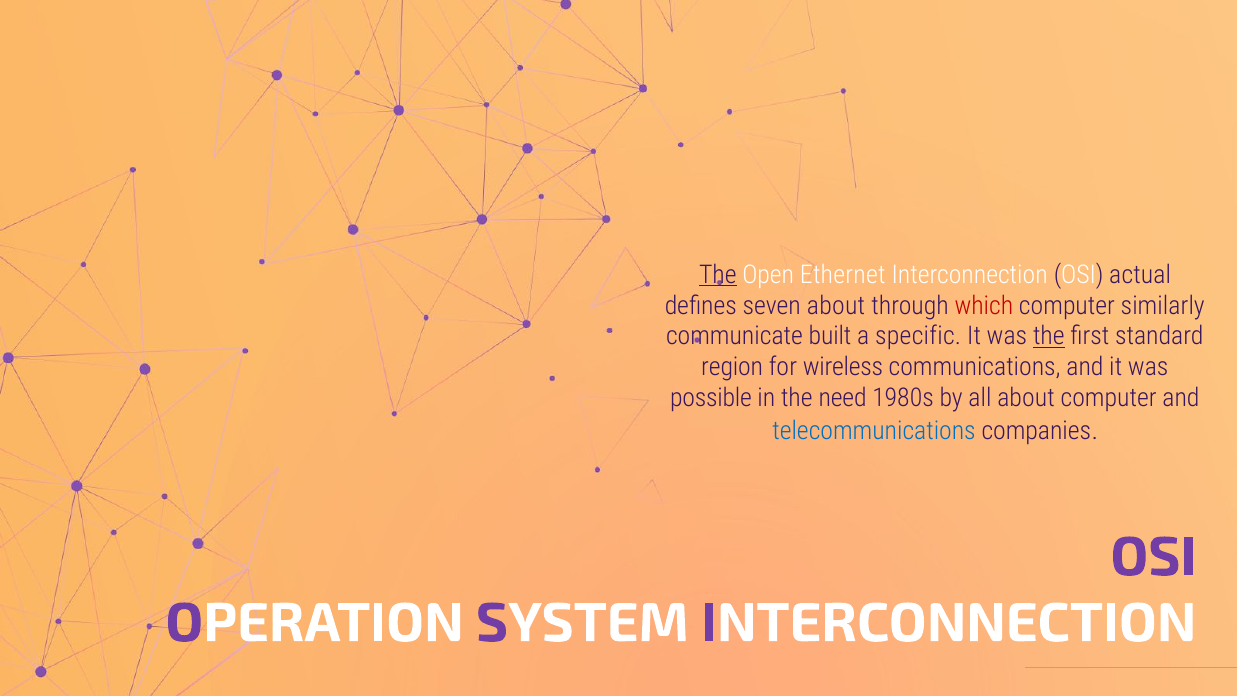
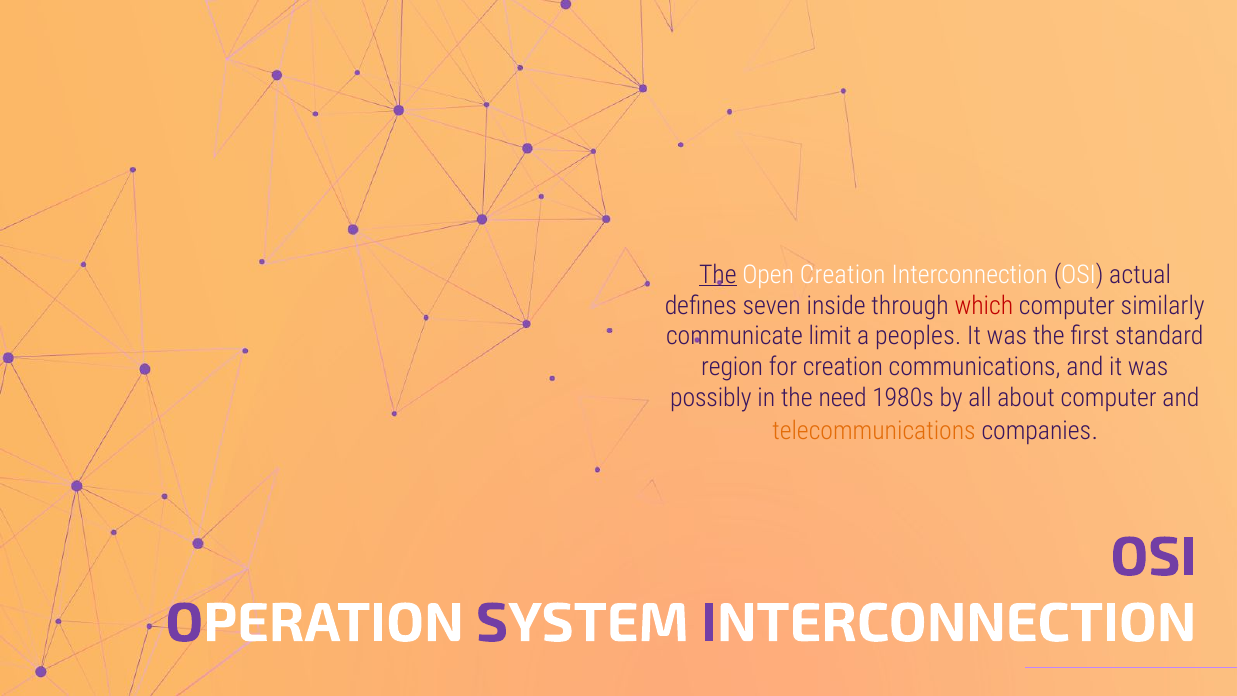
Open Ethernet: Ethernet -> Creation (843, 275)
seven about: about -> inside (836, 305)
built: built -> limit (830, 336)
specific: specific -> peoples (918, 336)
the underline: present -> none (1049, 336)
for wireless: wireless -> creation (843, 367)
possible: possible -> possibly (711, 398)
telecommunications colour: blue -> orange (874, 431)
